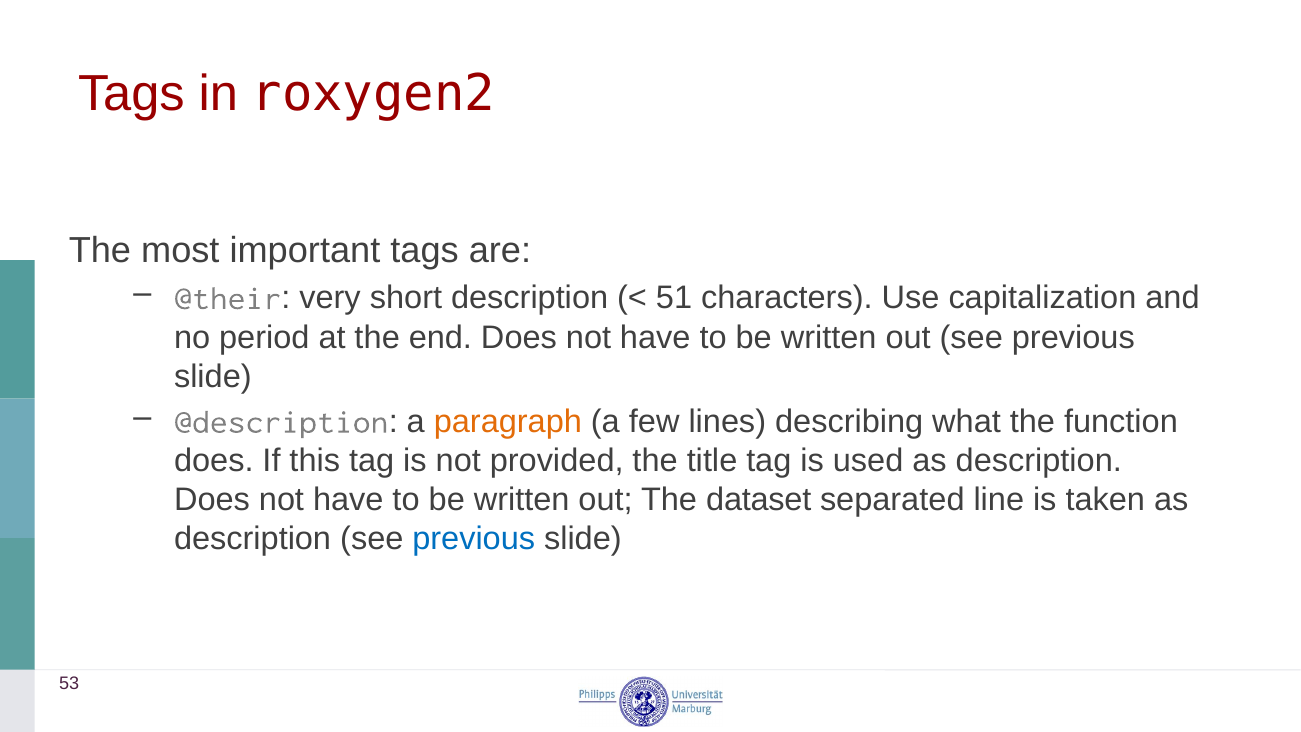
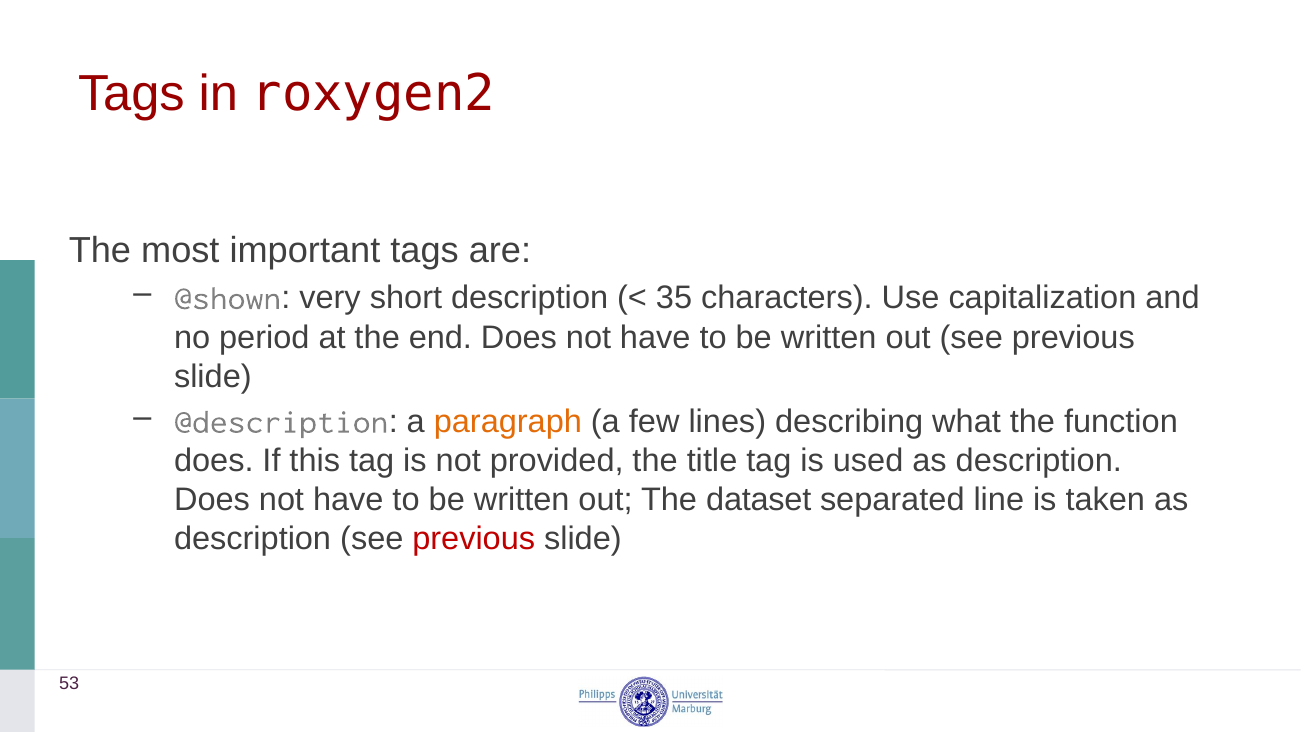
@their: @their -> @shown (228, 298)
51: 51 -> 35 (674, 298)
previous colour: blue -> red (474, 539)
